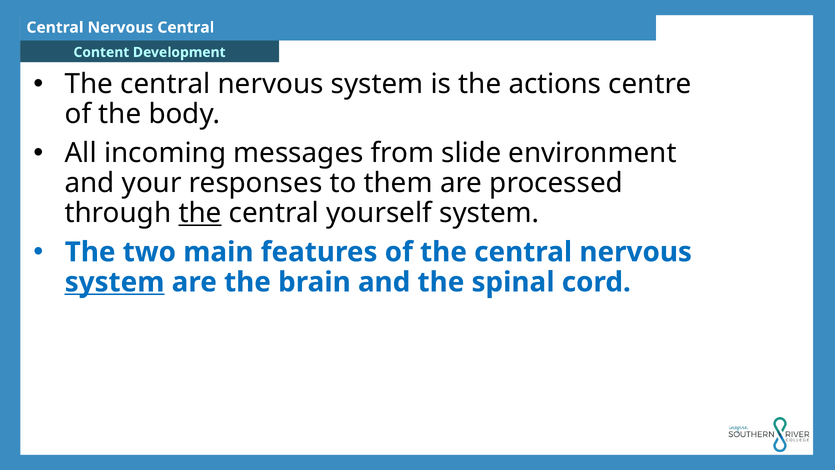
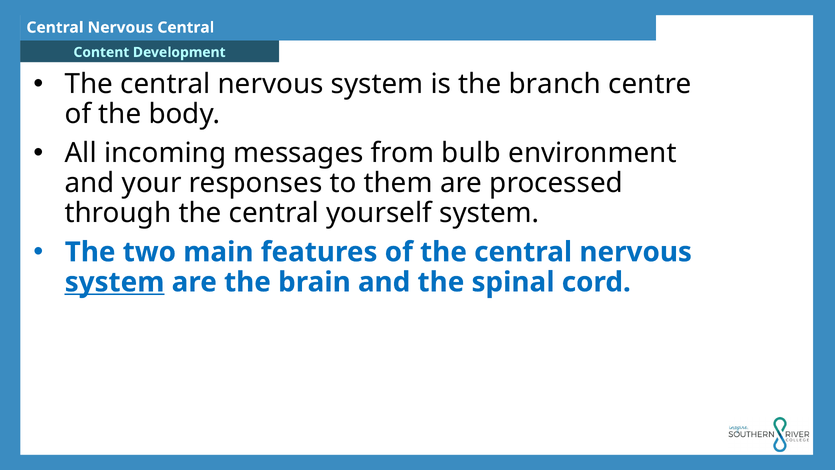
actions: actions -> branch (555, 84)
slide: slide -> bulb (471, 153)
the underline: present -> none (200, 213)
